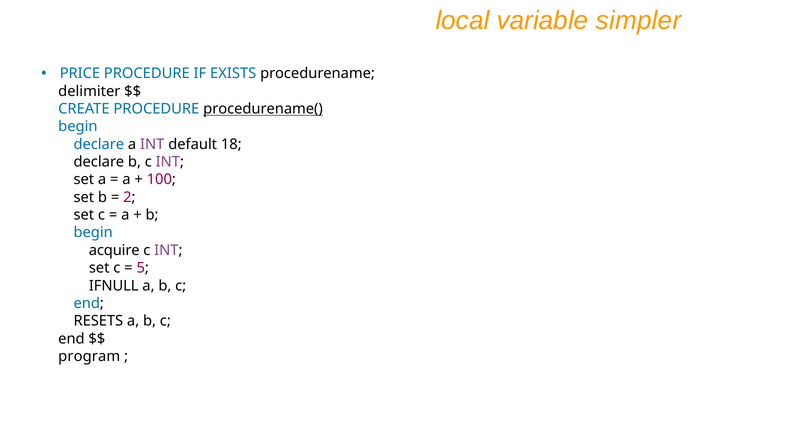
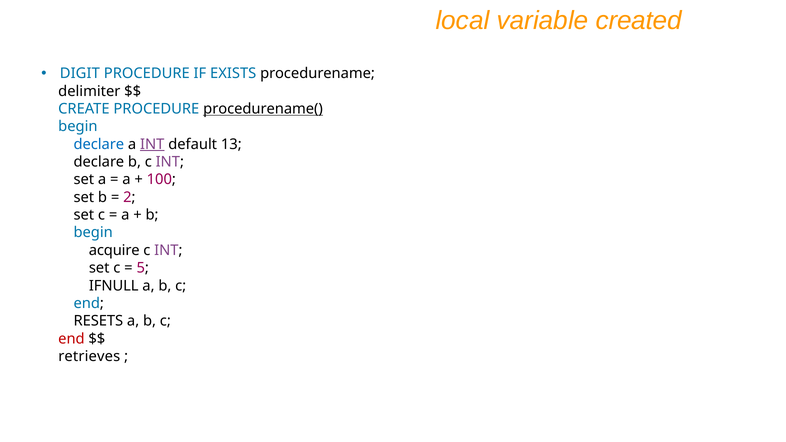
simpler: simpler -> created (639, 20)
PRICE: PRICE -> DIGIT (80, 74)
INT underline: none -> present (152, 144)
18: 18 -> 13 (231, 144)
end colour: black -> red (71, 339)
program: program -> retrieves (89, 356)
